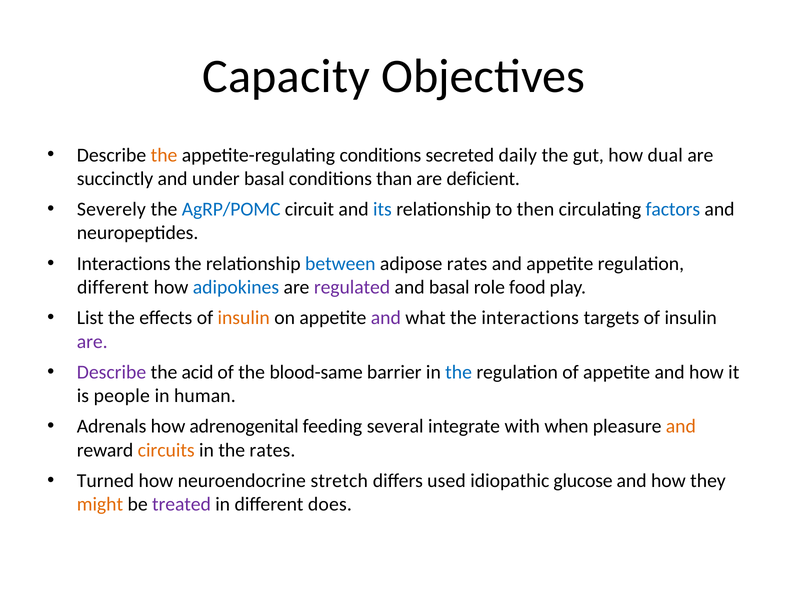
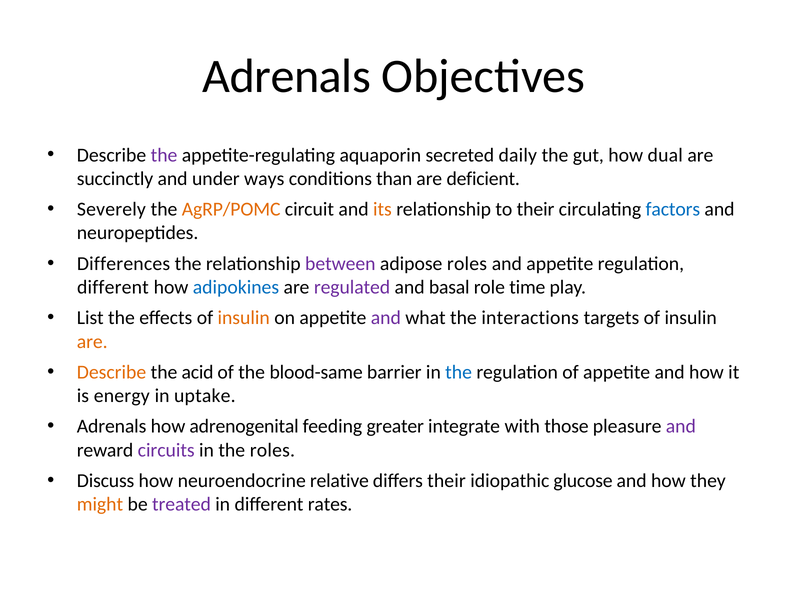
Capacity: Capacity -> Adrenals (287, 76)
the colour: orange -> purple (164, 155)
appetite-regulating conditions: conditions -> aquaporin (380, 155)
under basal: basal -> ways (264, 179)
AgRP/POMC colour: blue -> orange (231, 209)
its colour: blue -> orange (382, 209)
to then: then -> their (536, 209)
Interactions: Interactions -> Differences (124, 264)
between colour: blue -> purple (340, 264)
adipose rates: rates -> roles (467, 264)
food: food -> time (527, 287)
are colour: purple -> orange (92, 342)
Describe colour: purple -> orange (112, 372)
people: people -> energy (122, 396)
human: human -> uptake (205, 396)
several: several -> greater (395, 426)
when: when -> those (567, 426)
and colour: orange -> purple (681, 426)
circuits colour: orange -> purple (166, 450)
the rates: rates -> roles (272, 450)
Turned: Turned -> Discuss (106, 481)
stretch: stretch -> relative (339, 481)
differs used: used -> their (446, 481)
does: does -> rates (330, 504)
